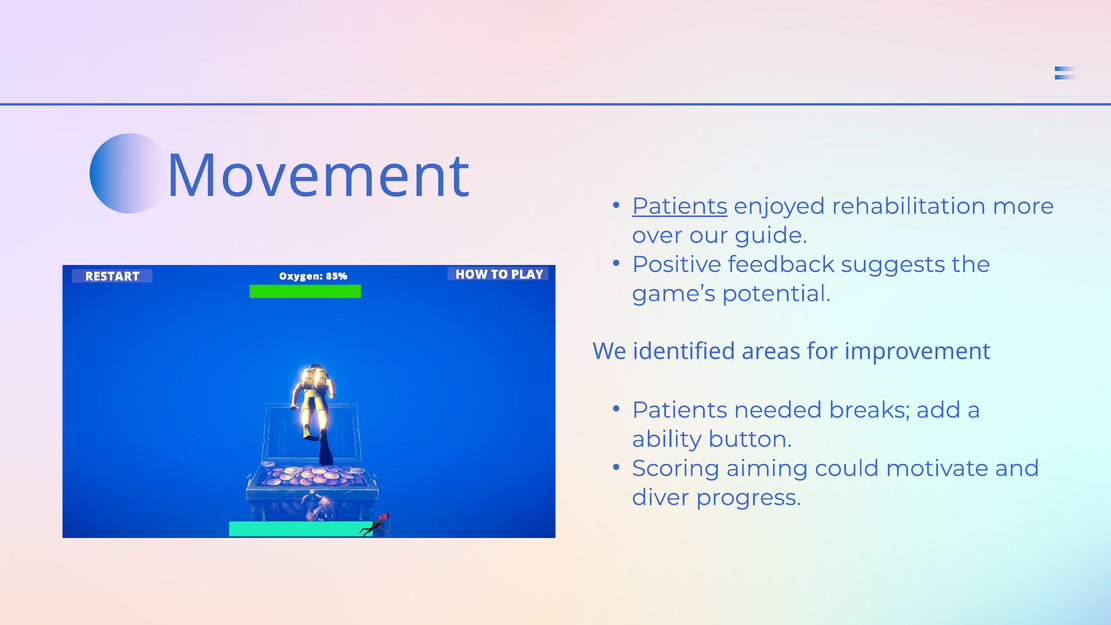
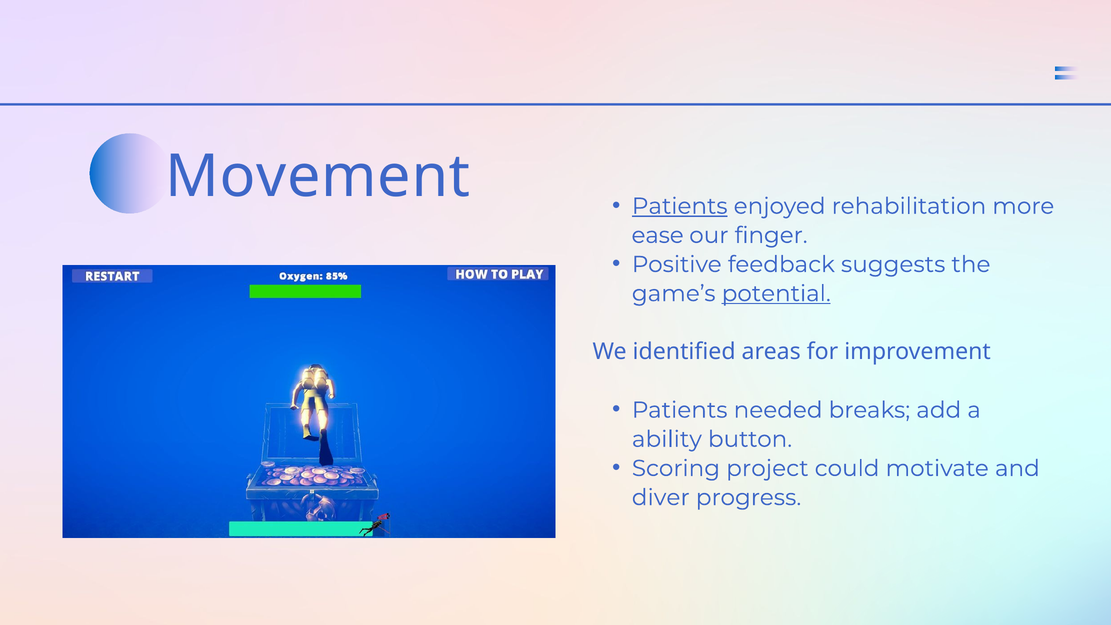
over: over -> ease (658, 235)
guide: guide -> finger (771, 235)
potential underline: none -> present (776, 294)
aiming: aiming -> project (767, 468)
